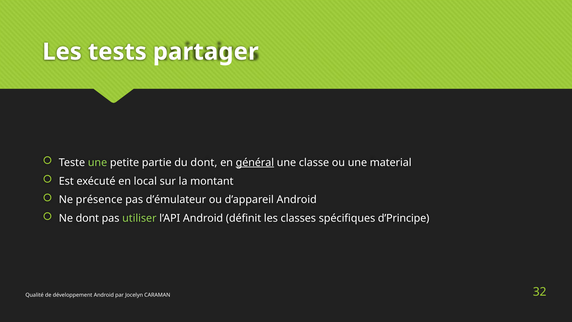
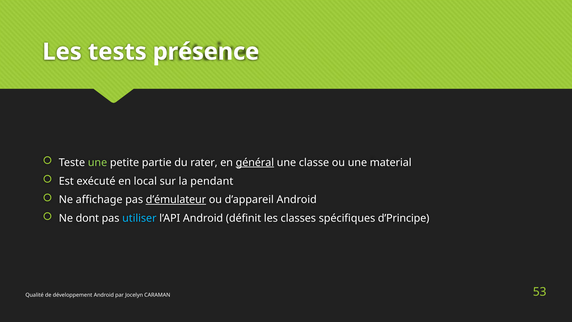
partager: partager -> présence (206, 52)
du dont: dont -> rater (204, 162)
montant: montant -> pendant (212, 181)
présence: présence -> affichage (99, 200)
d’émulateur underline: none -> present (176, 200)
utiliser colour: light green -> light blue (139, 218)
32: 32 -> 53 (540, 292)
